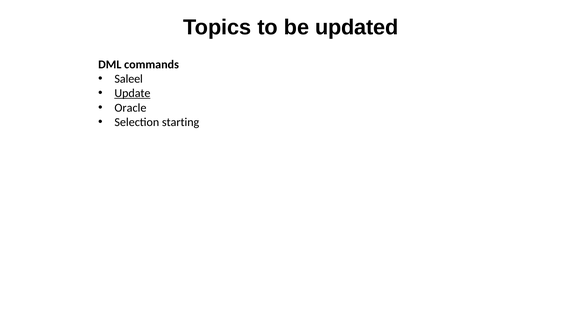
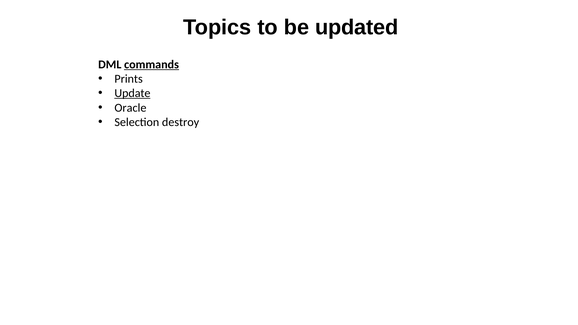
commands underline: none -> present (152, 64)
Saleel: Saleel -> Prints (129, 79)
starting: starting -> destroy (181, 122)
